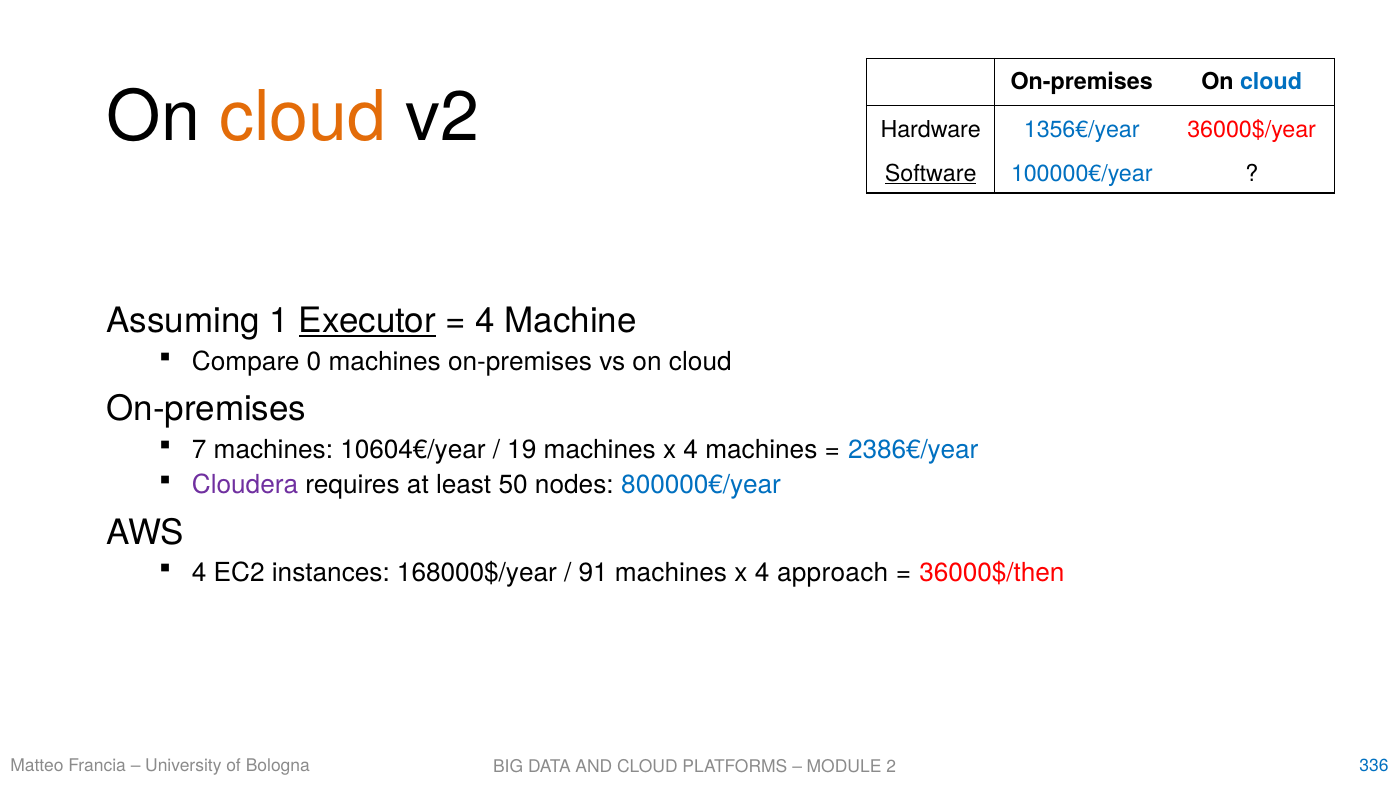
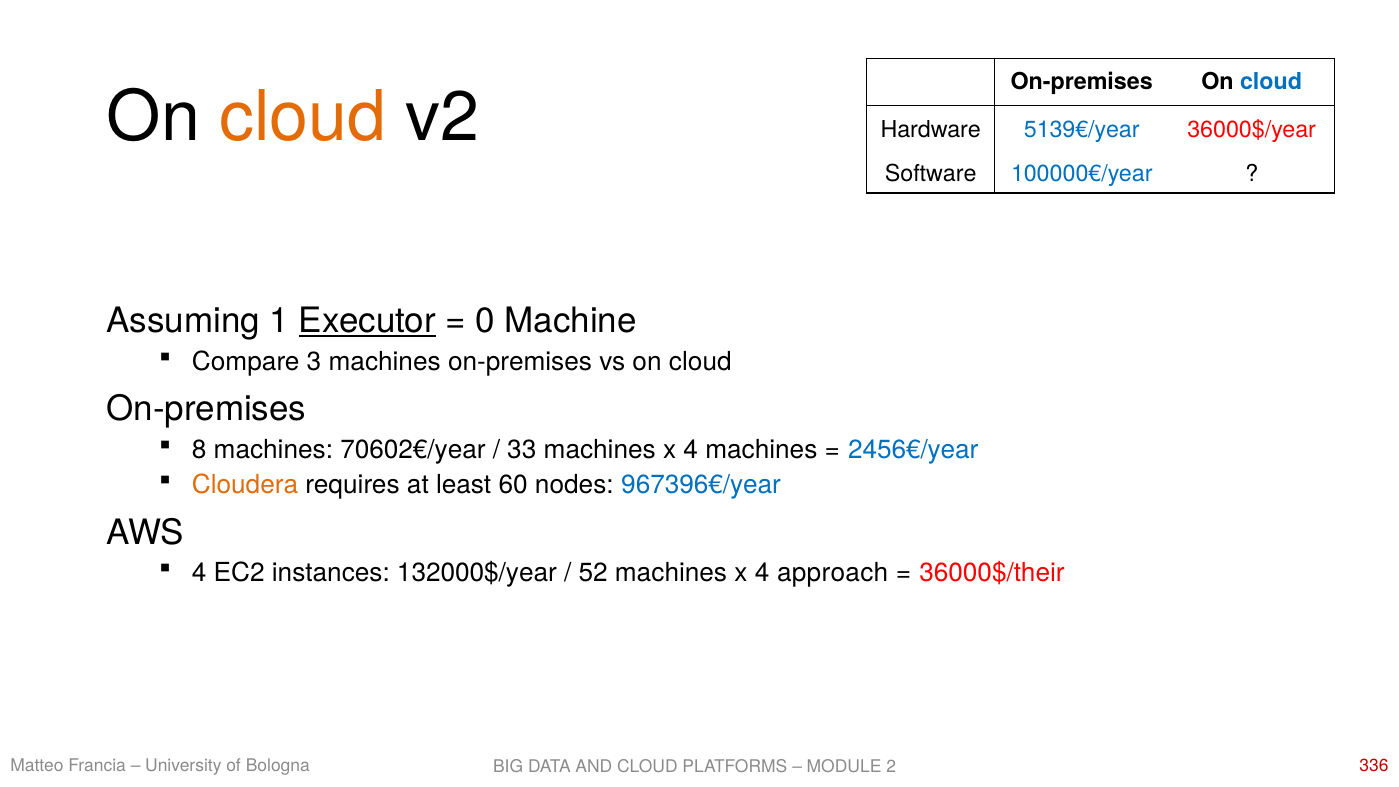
1356€/year: 1356€/year -> 5139€/year (1082, 129)
Software underline: present -> none (931, 173)
4: 4 -> 0 (485, 321)
0: 0 -> 3 (314, 361)
7: 7 -> 8 (199, 449)
10604€/year: 10604€/year -> 70602€/year (413, 449)
19: 19 -> 33 (522, 449)
2386€/year: 2386€/year -> 2456€/year (913, 449)
Cloudera colour: purple -> orange (245, 485)
50: 50 -> 60 (513, 485)
800000€/year: 800000€/year -> 967396€/year (701, 485)
168000$/year: 168000$/year -> 132000$/year (477, 573)
91: 91 -> 52 (593, 573)
36000$/then: 36000$/then -> 36000$/their (992, 573)
336 colour: blue -> red (1374, 765)
